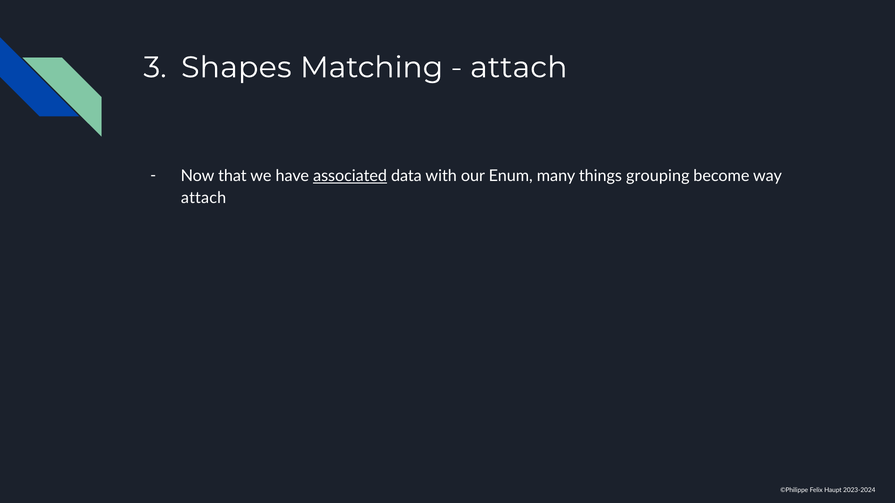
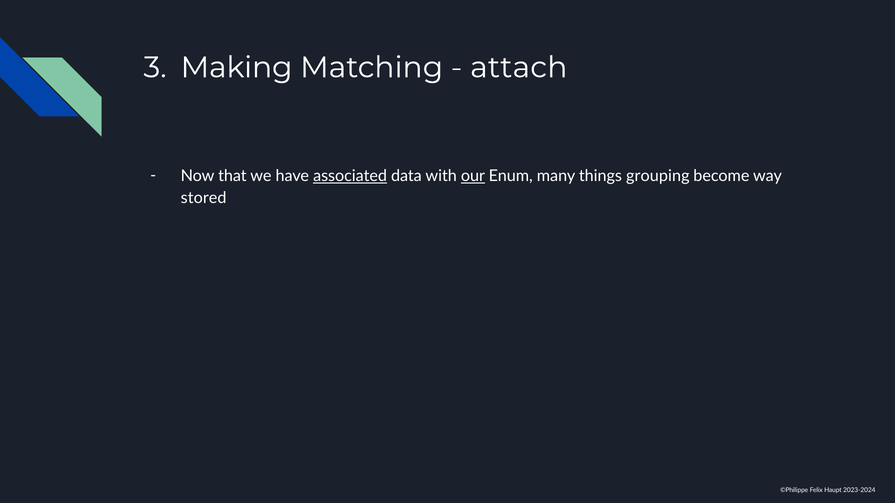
Shapes: Shapes -> Making (237, 67)
our underline: none -> present (473, 176)
attach: attach -> stored (204, 198)
